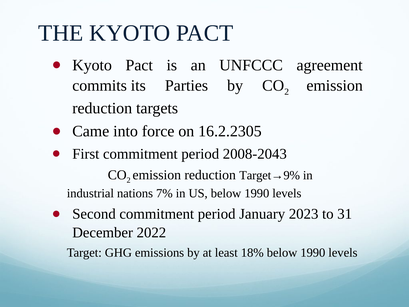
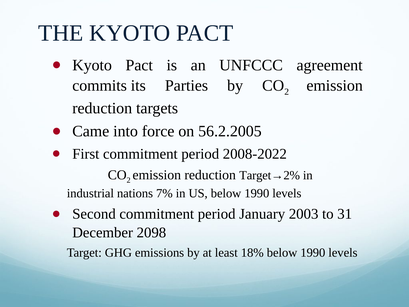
16.2.2305: 16.2.2305 -> 56.2.2005 (230, 131)
2008-2043: 2008-2043 -> 2008-2022 (255, 154)
Target→9%: Target→9% -> Target→2% (270, 175)
2023: 2023 -> 2003 (304, 214)
2022: 2022 -> 2098 (151, 233)
